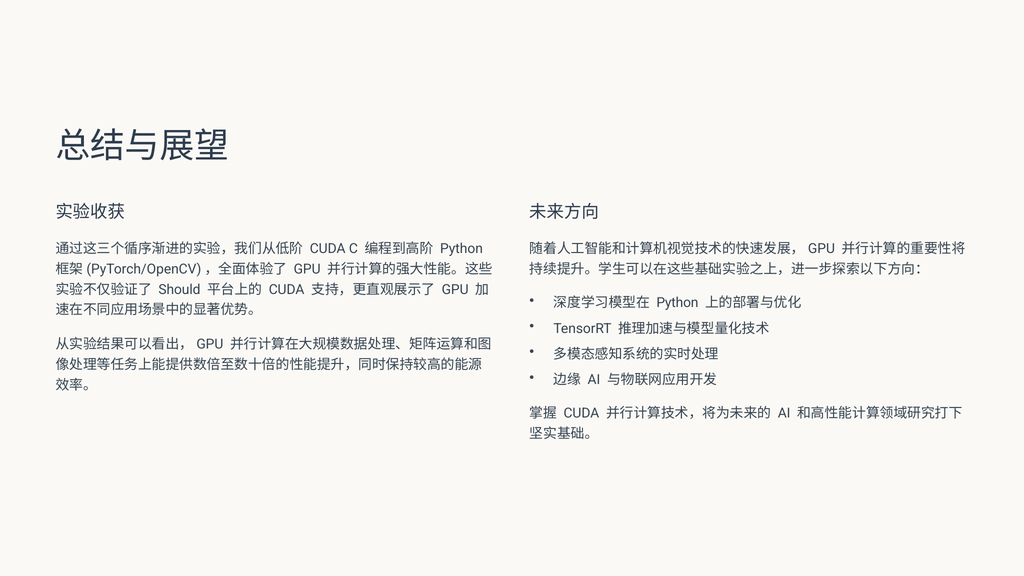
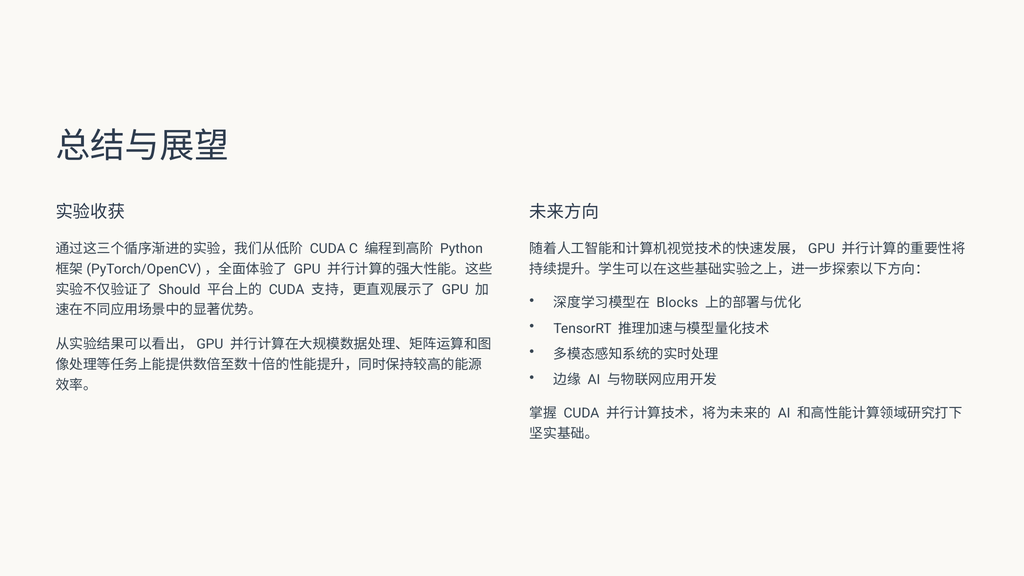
Python: Python -> Blocks (677, 303)
